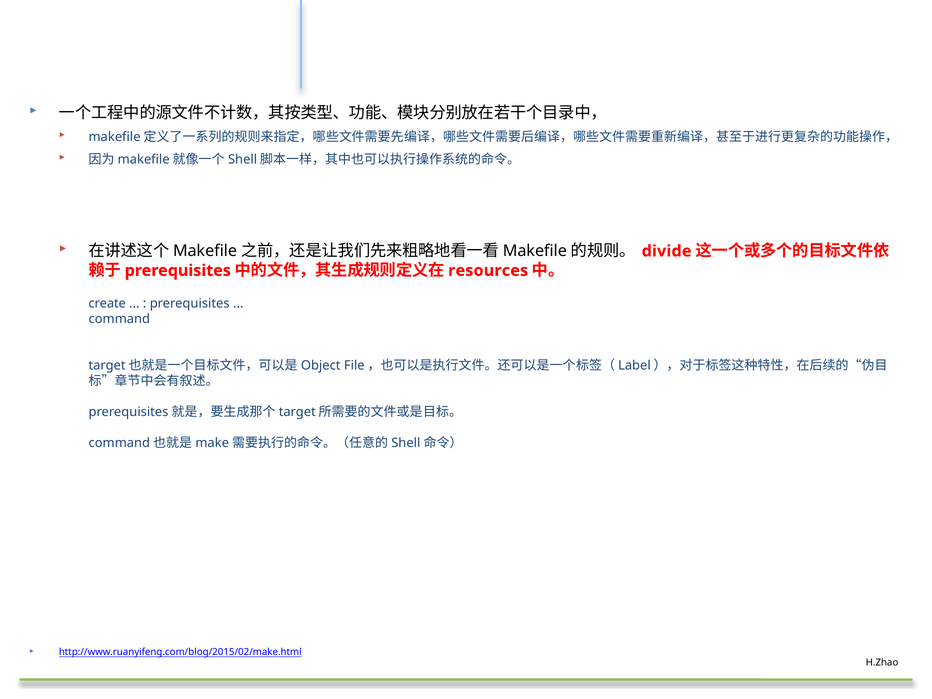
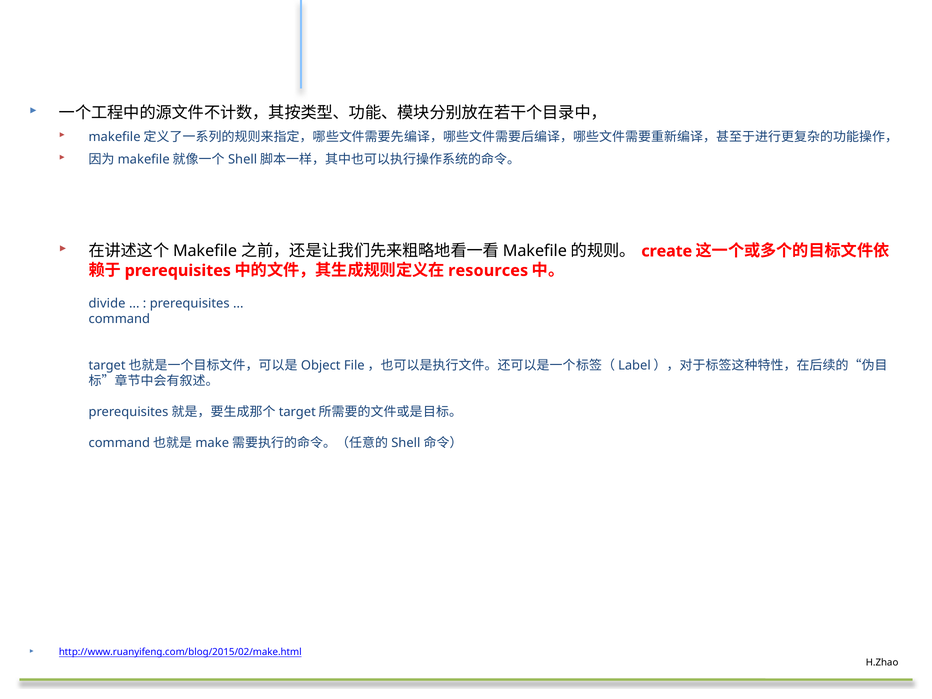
divide: divide -> create (667, 251)
create: create -> divide (107, 303)
